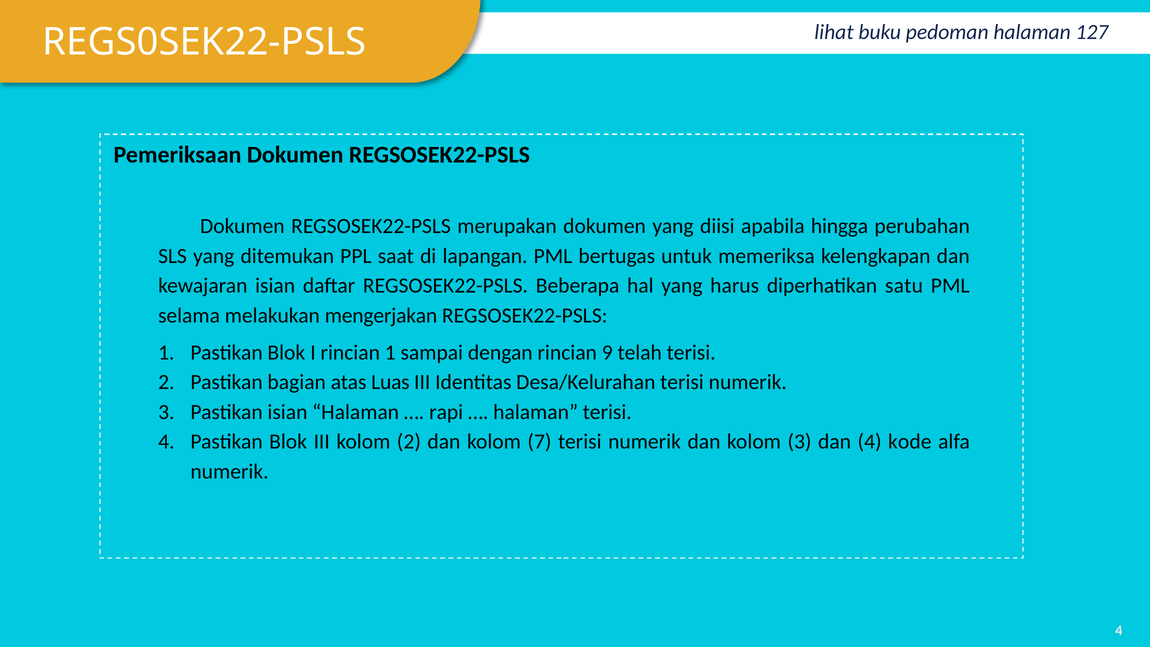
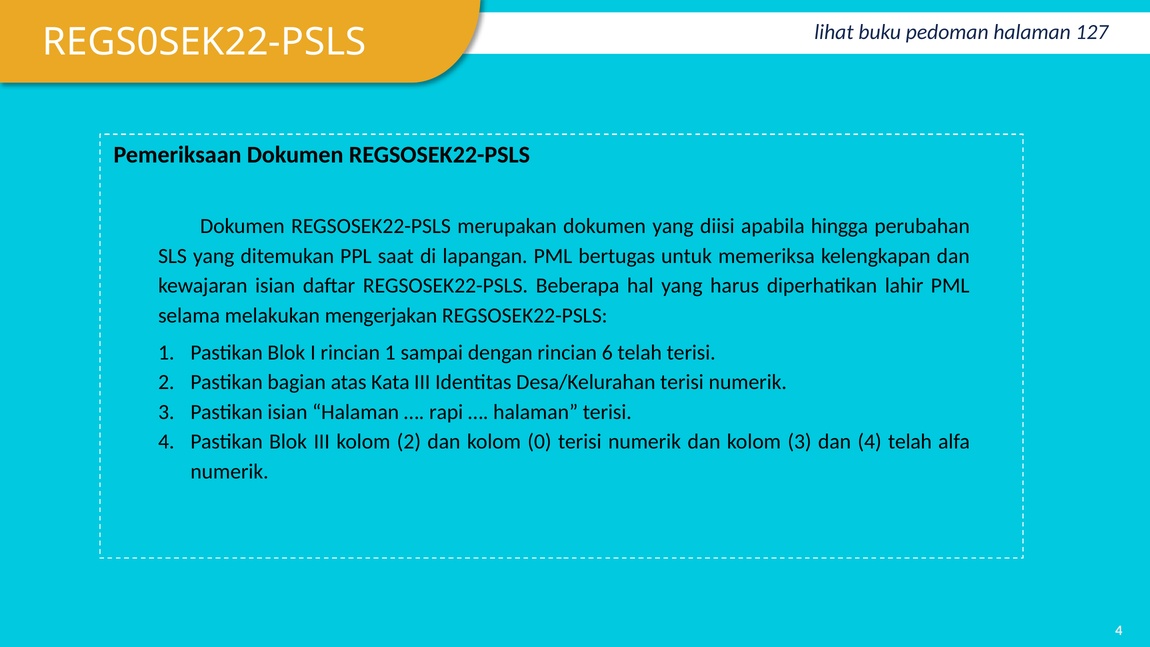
satu: satu -> lahir (904, 286)
9: 9 -> 6 (607, 352)
Luas: Luas -> Kata (390, 382)
7: 7 -> 0 (539, 442)
4 kode: kode -> telah (910, 442)
